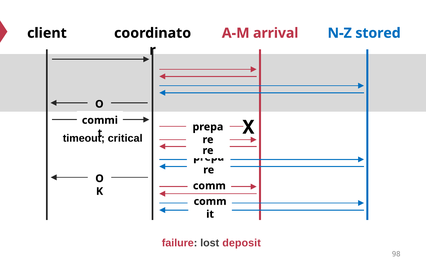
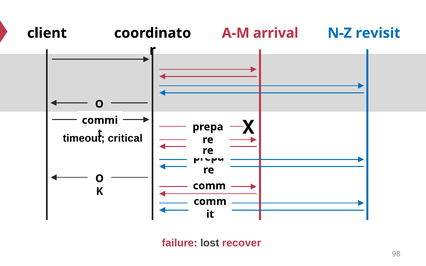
stored: stored -> revisit (378, 33)
deposit: deposit -> recover (242, 243)
